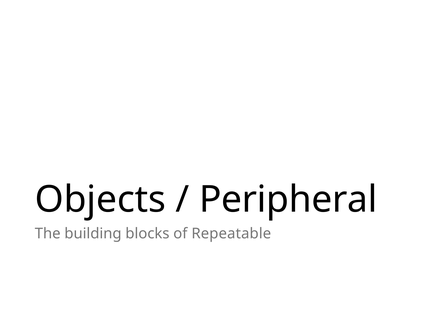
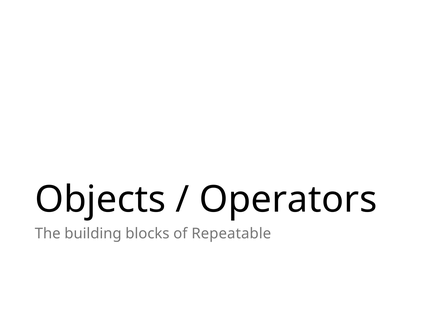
Peripheral: Peripheral -> Operators (288, 200)
